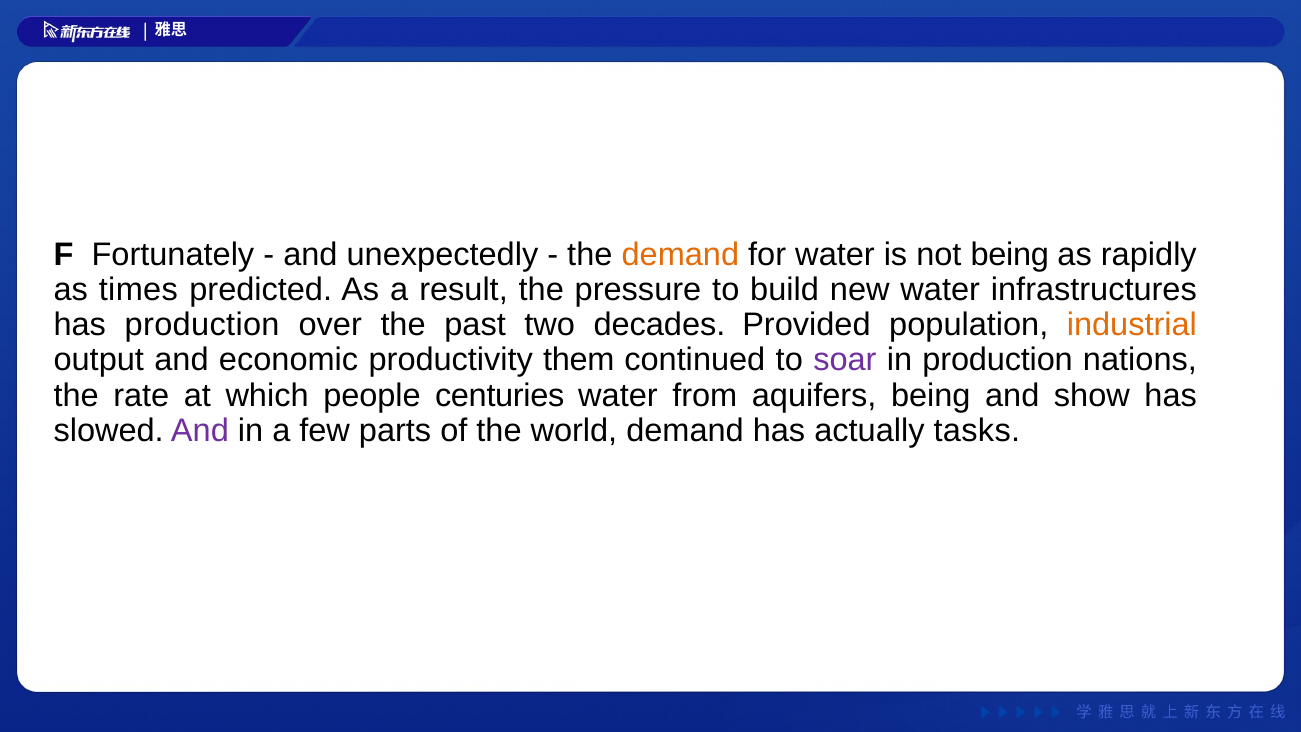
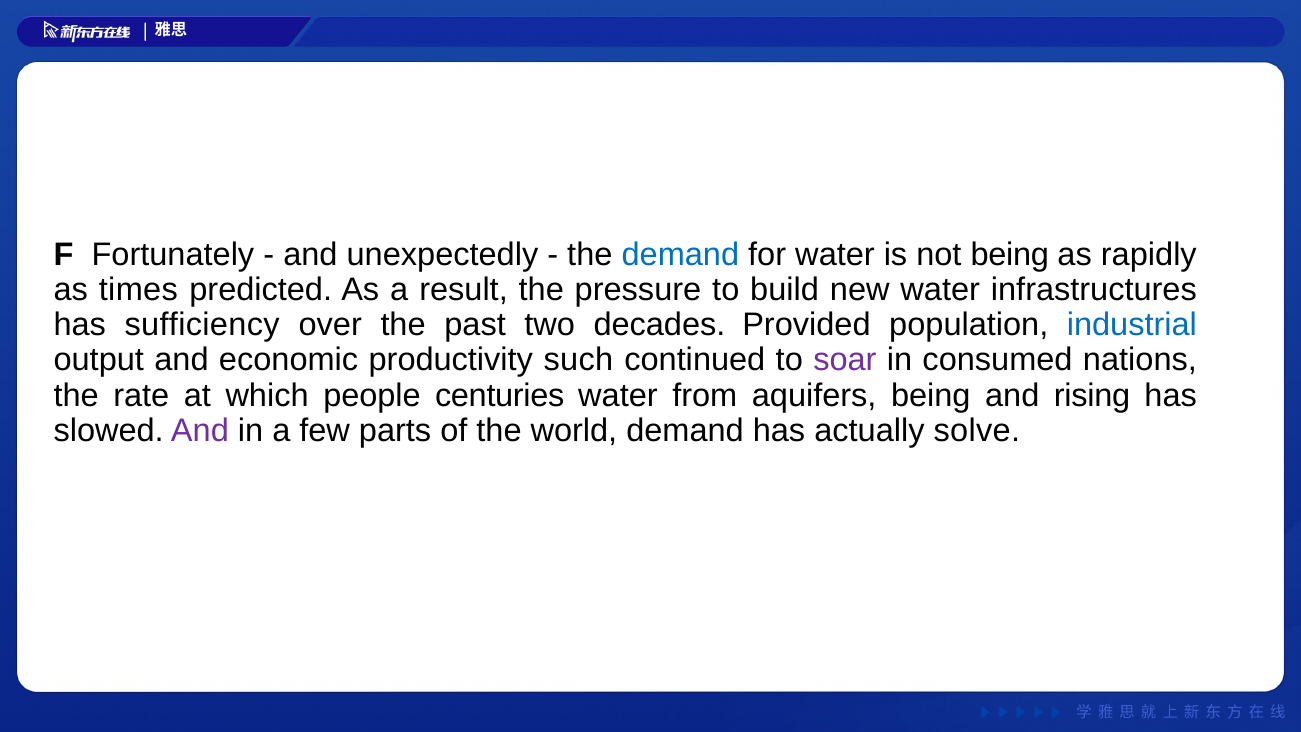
demand colour: orange -> blue (680, 255)
has production: production -> sufficiency (202, 325)
industrial colour: orange -> blue (1132, 325)
them: them -> such (578, 360)
in production: production -> consumed (998, 360)
show: show -> rising (1092, 395)
tasks: tasks -> solve (977, 430)
